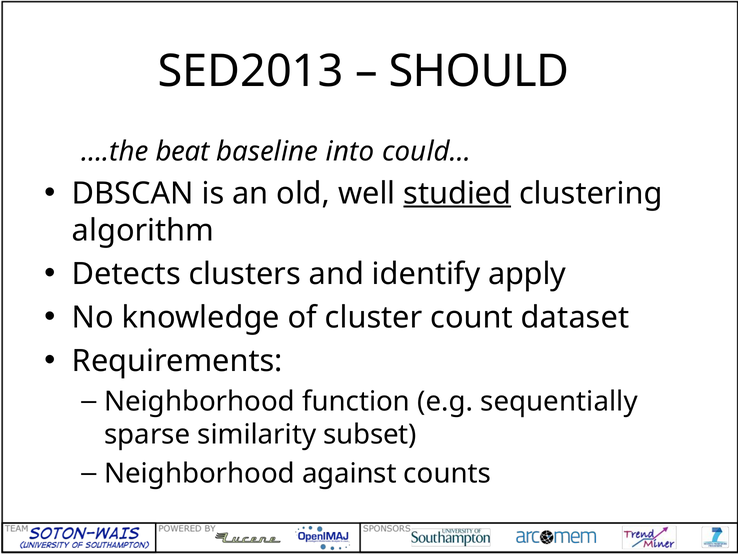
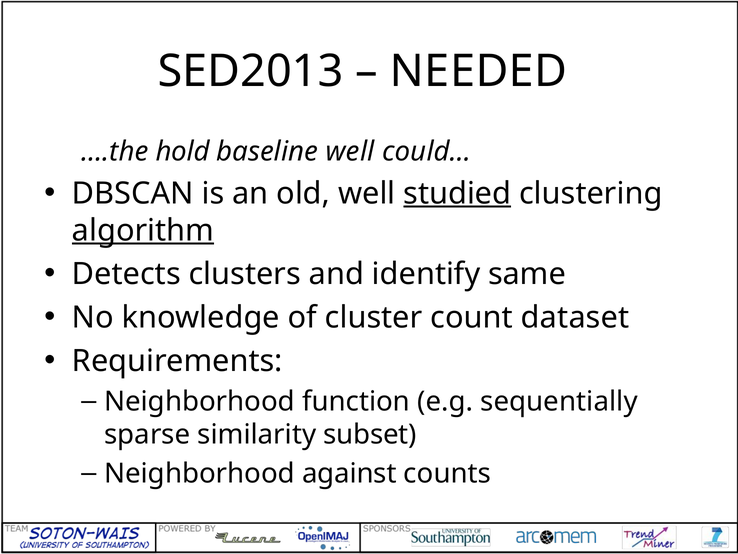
SHOULD: SHOULD -> NEEDED (479, 71)
beat: beat -> hold (183, 151)
baseline into: into -> well (350, 151)
algorithm underline: none -> present (143, 230)
apply: apply -> same (527, 274)
